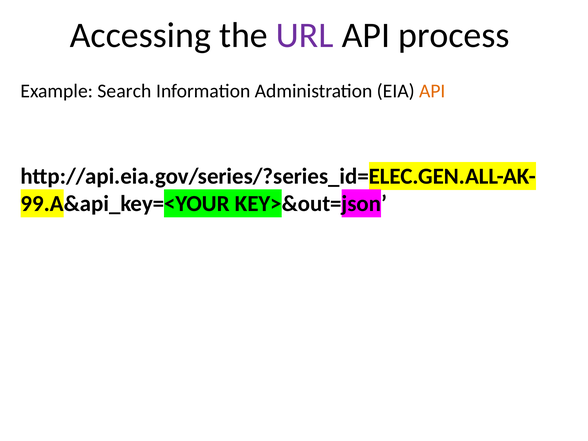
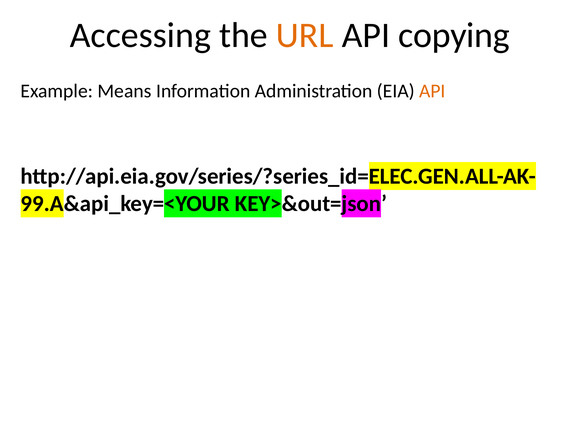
URL colour: purple -> orange (305, 35)
process: process -> copying (454, 35)
Search: Search -> Means (125, 91)
